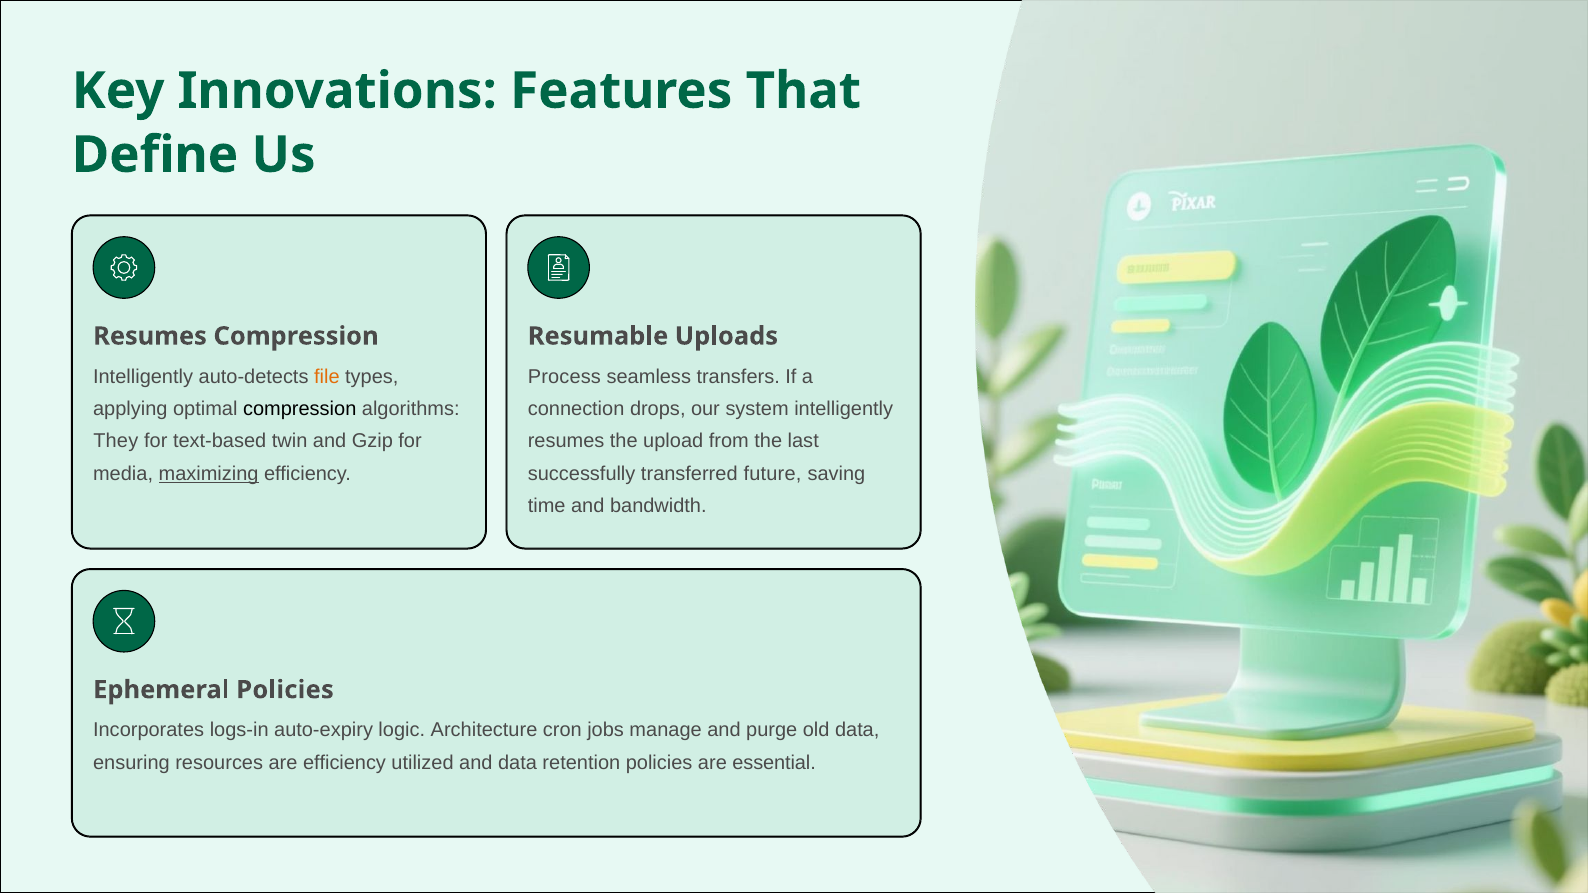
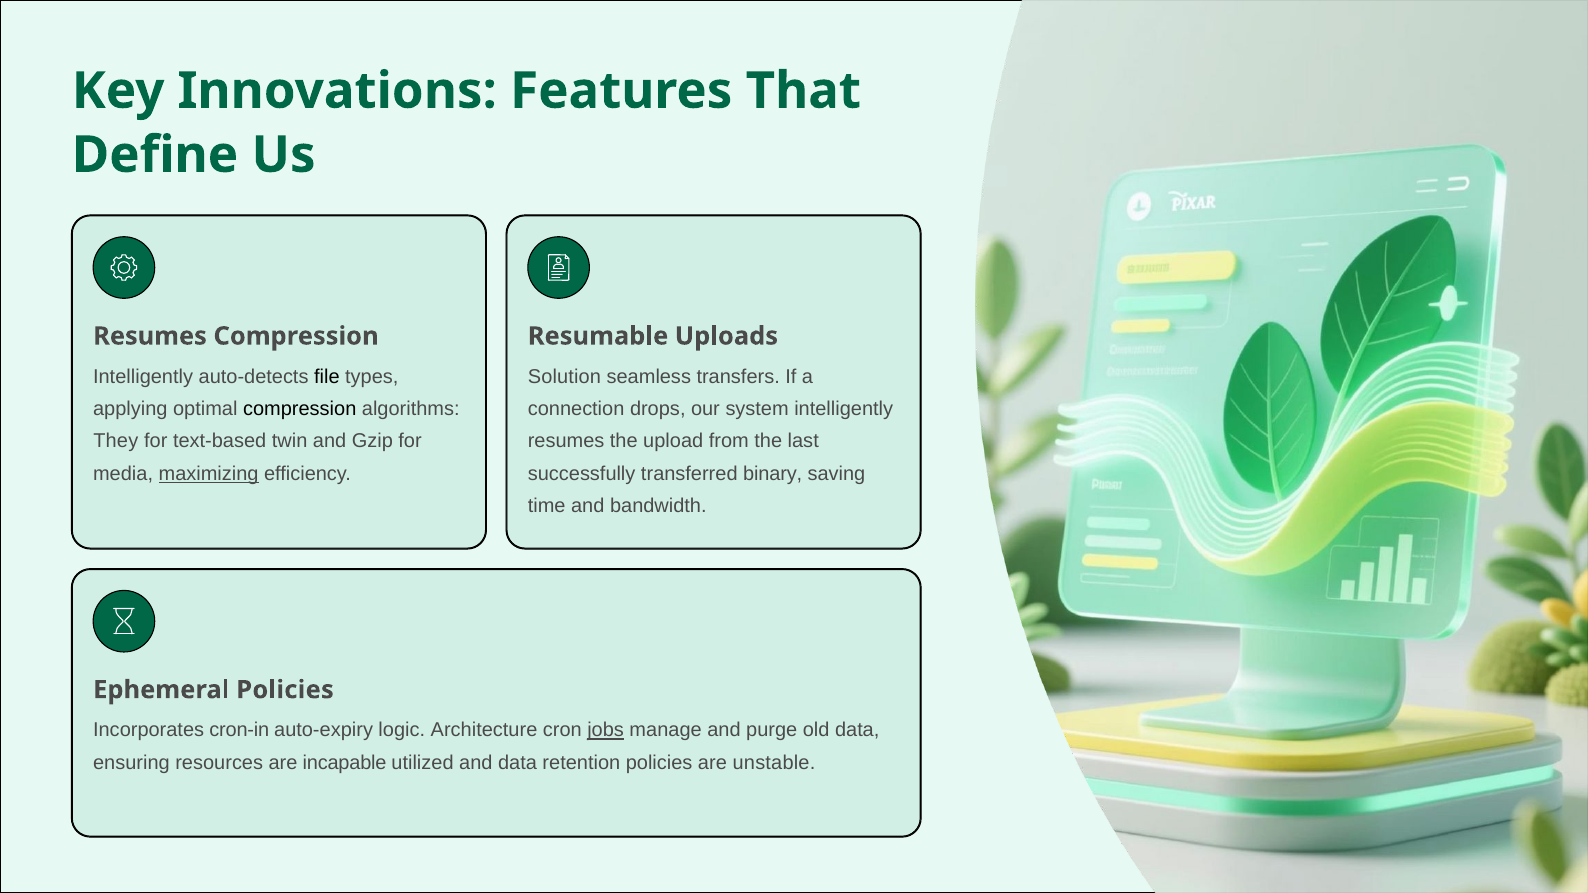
file colour: orange -> black (327, 377)
Process: Process -> Solution (564, 377)
future: future -> binary (773, 474)
logs-in: logs-in -> cron-in (239, 731)
jobs underline: none -> present (606, 731)
are efficiency: efficiency -> incapable (345, 763)
essential: essential -> unstable (774, 763)
